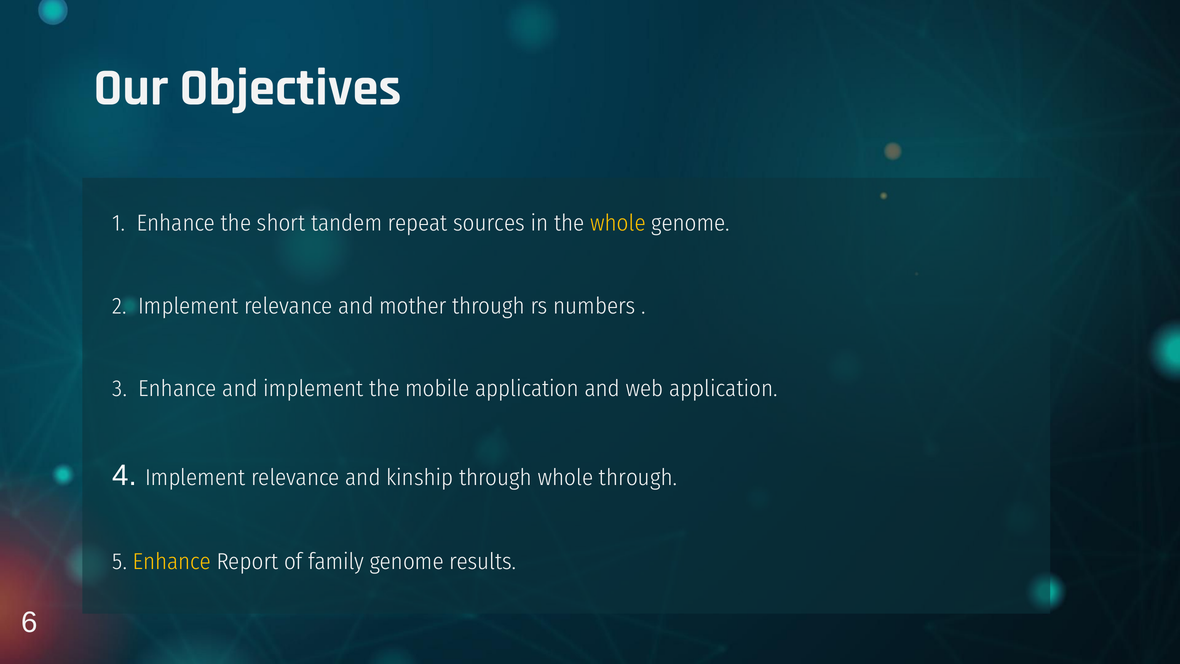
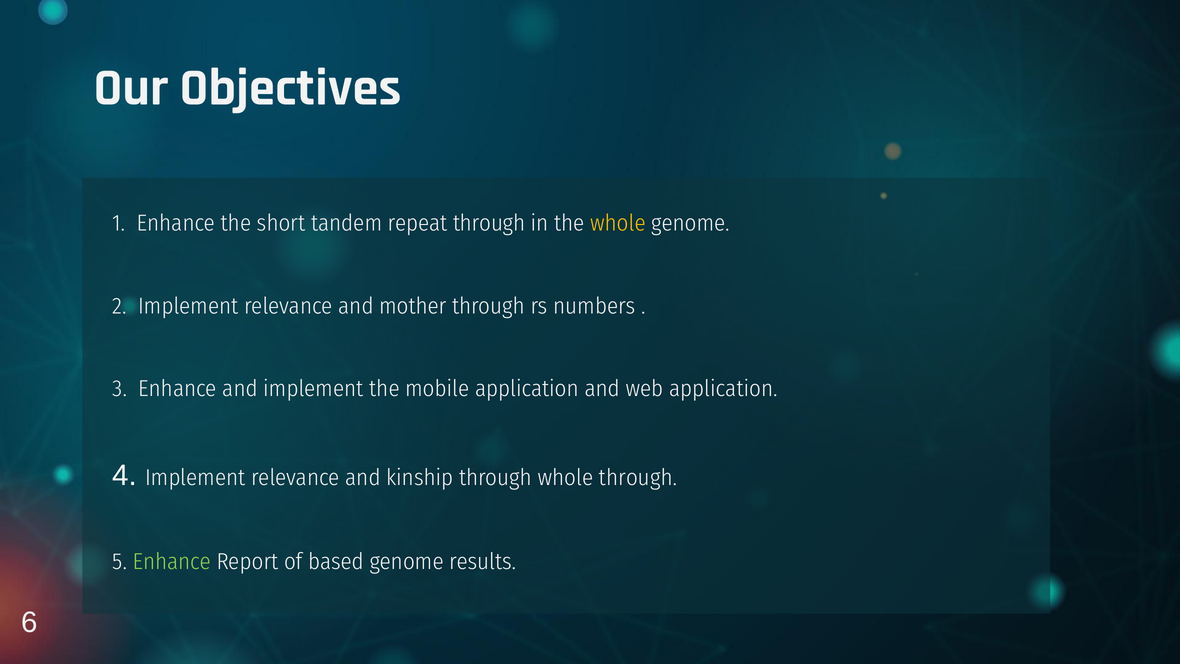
repeat sources: sources -> through (489, 223)
Enhance colour: yellow -> light green (172, 562)
family: family -> based (336, 562)
